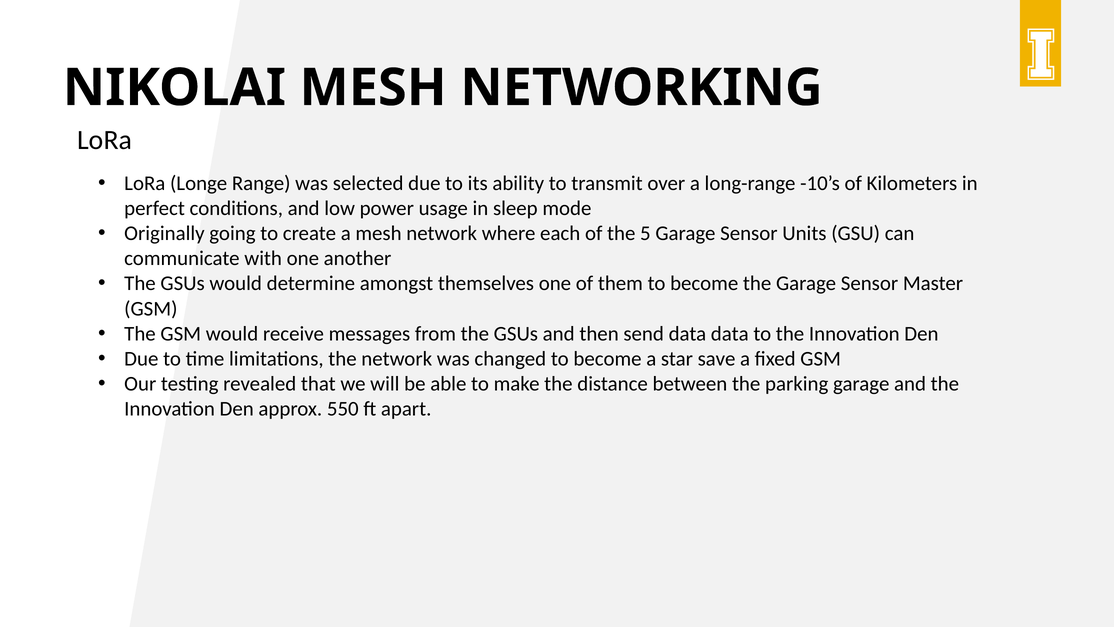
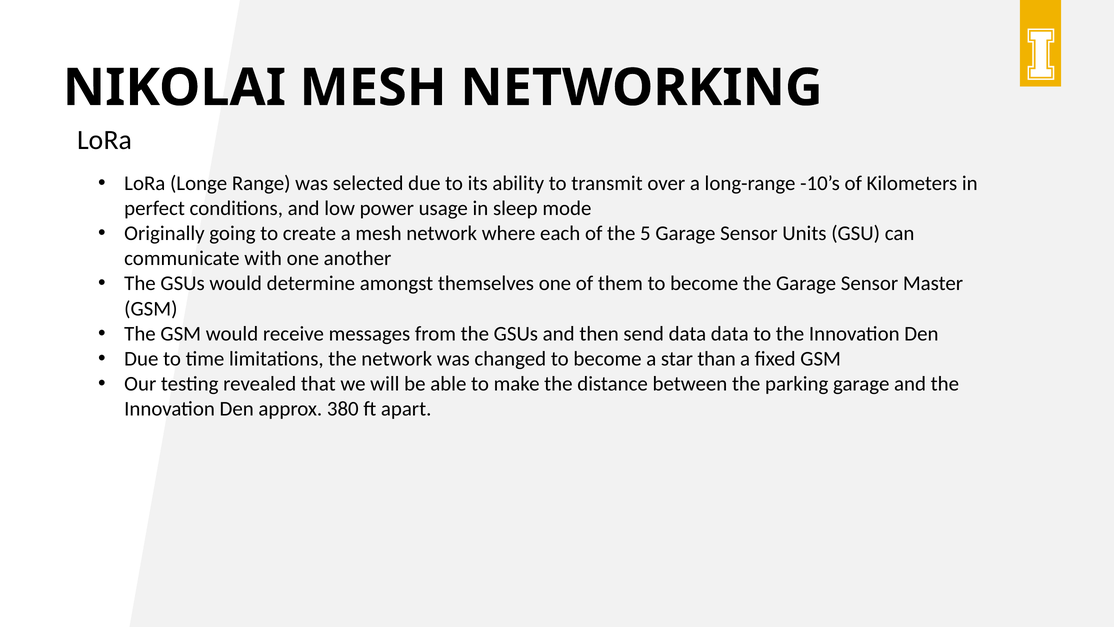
save: save -> than (717, 359)
550: 550 -> 380 (343, 409)
